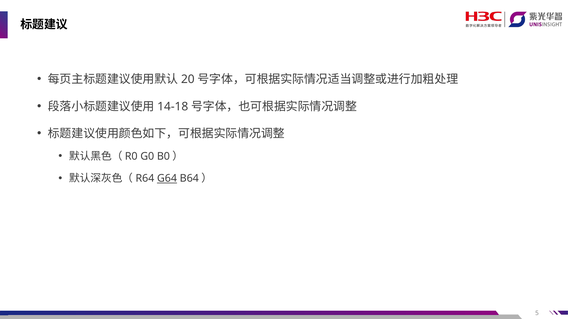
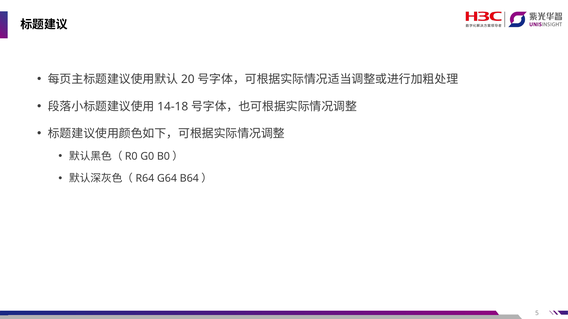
G64 underline: present -> none (167, 179)
